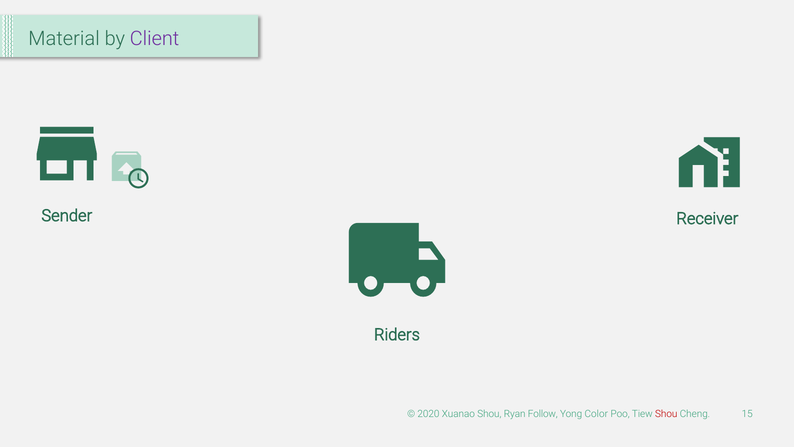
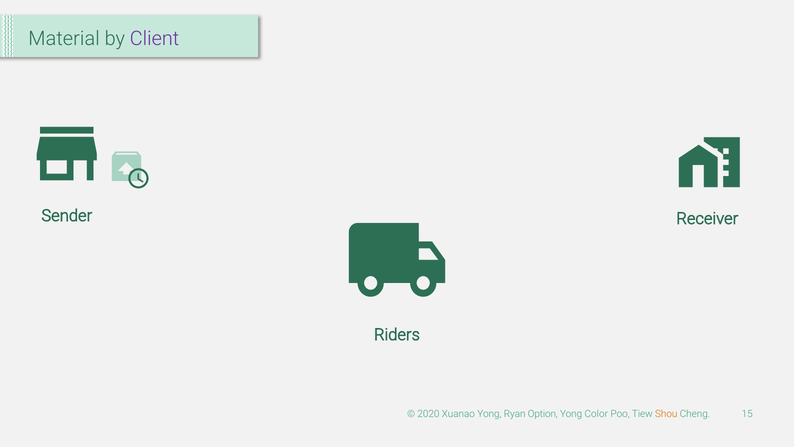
Xuanao Shou: Shou -> Yong (489, 414)
Follow: Follow -> Option (543, 414)
Shou colour: red -> orange (666, 414)
